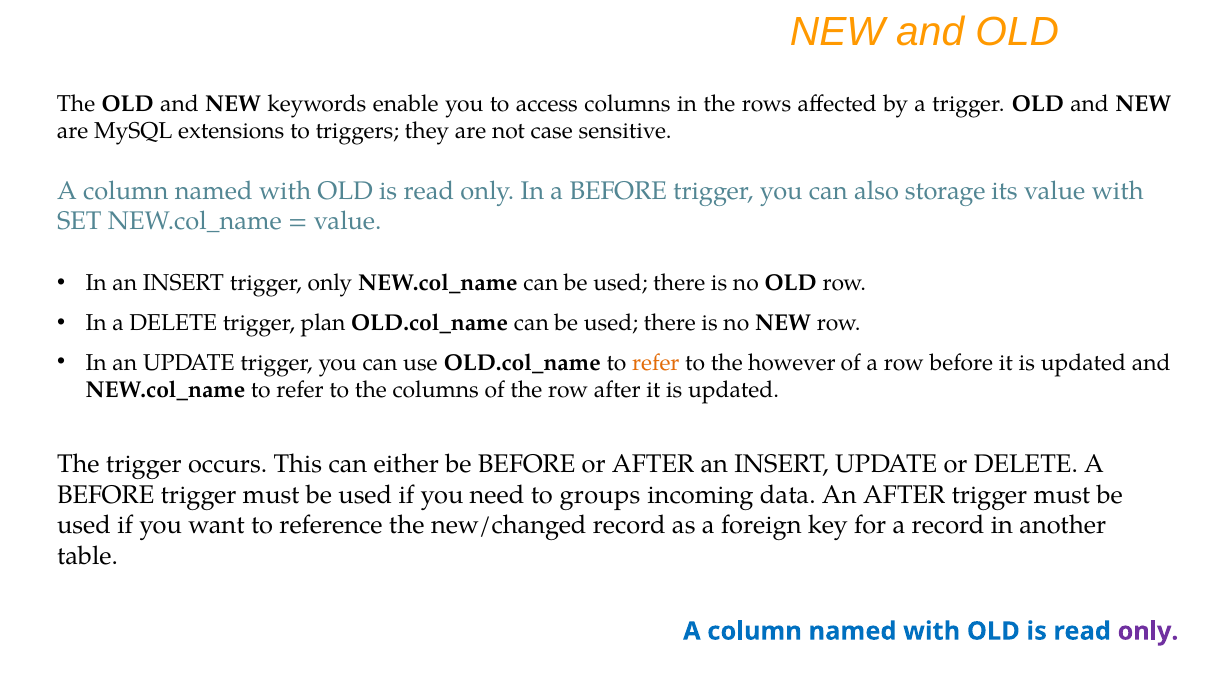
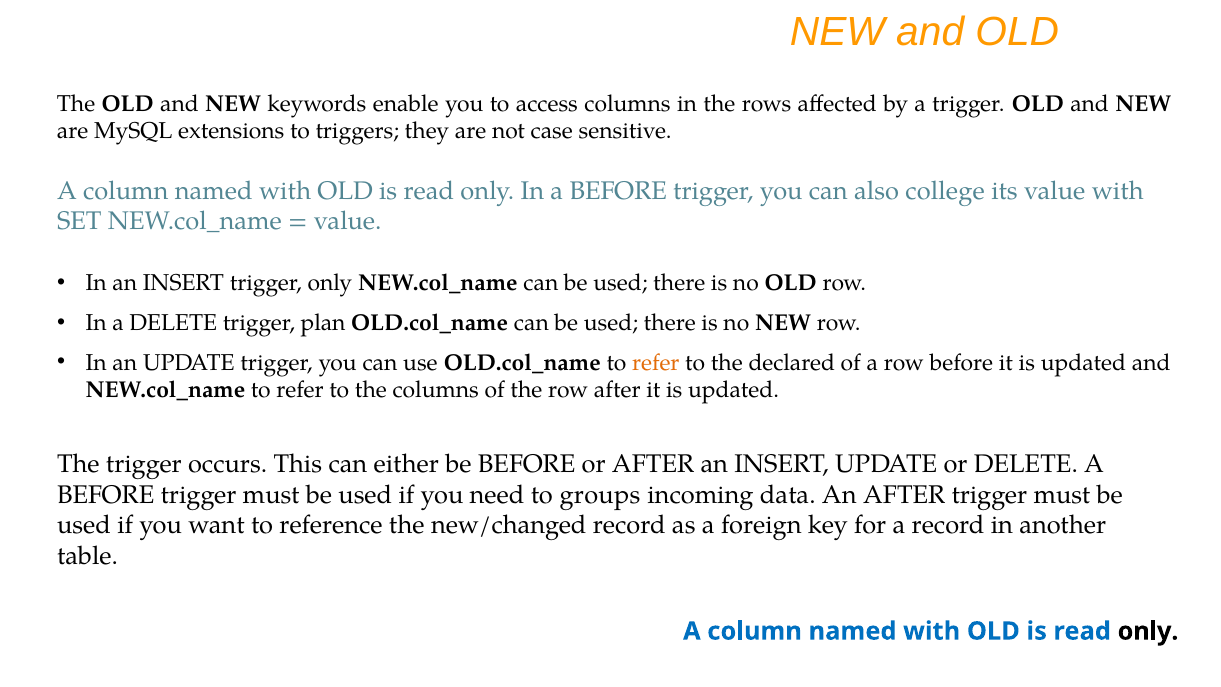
storage: storage -> college (945, 191)
however: however -> declared (792, 363)
only colour: purple -> black (1148, 631)
